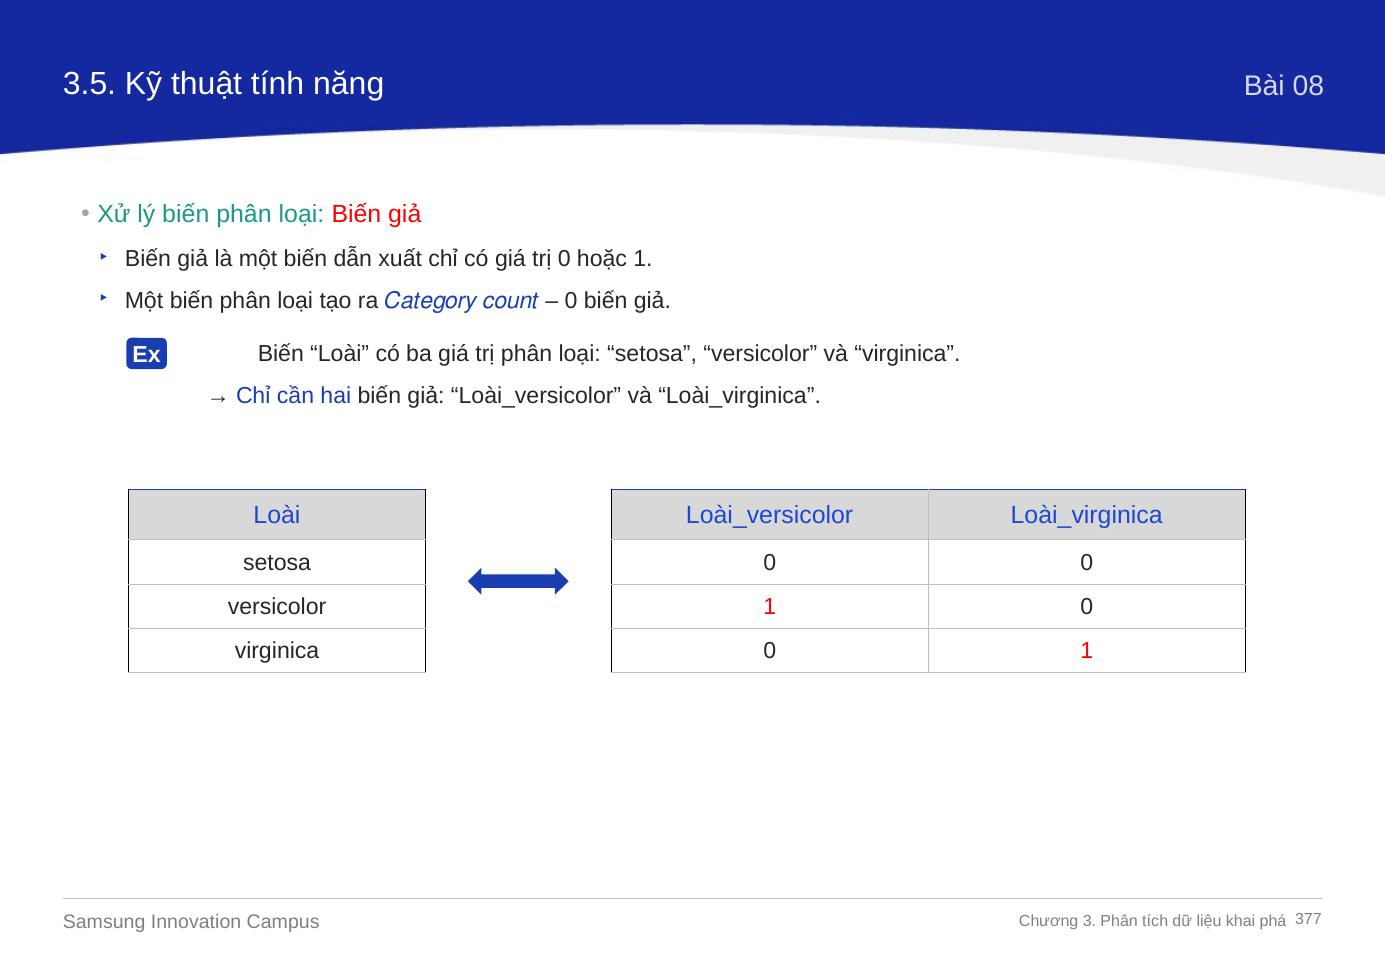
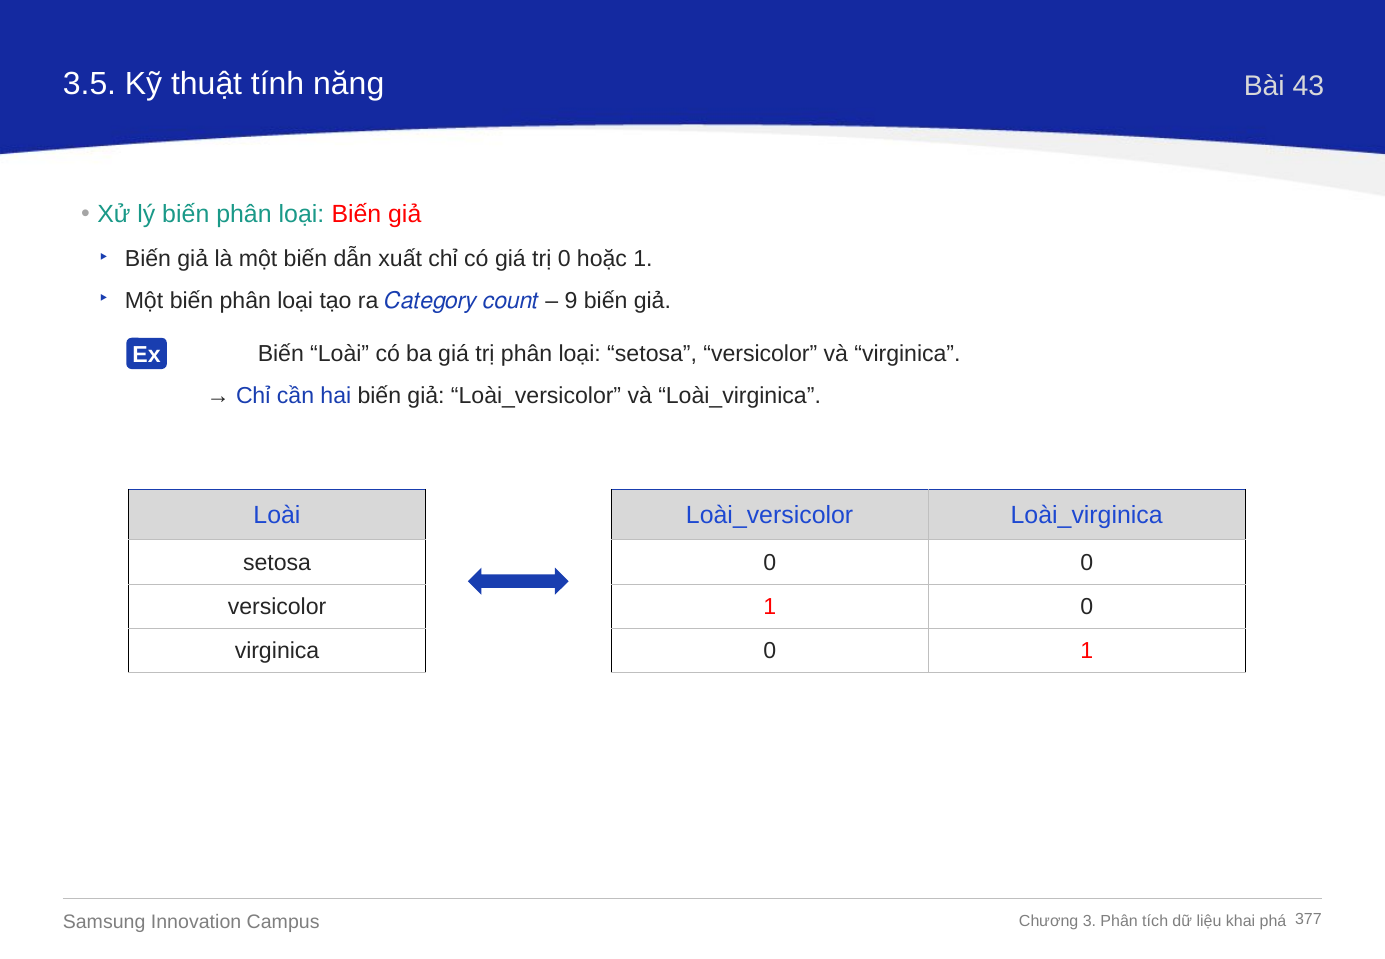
08: 08 -> 43 (1308, 86)
0: 0 -> 9 (571, 301)
